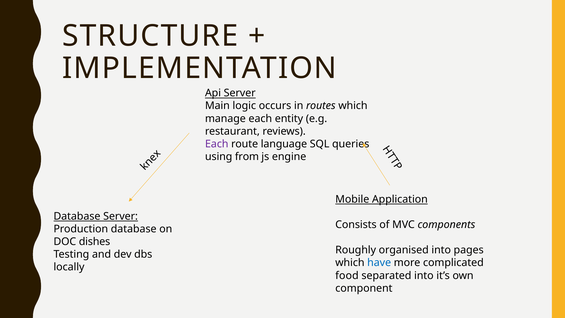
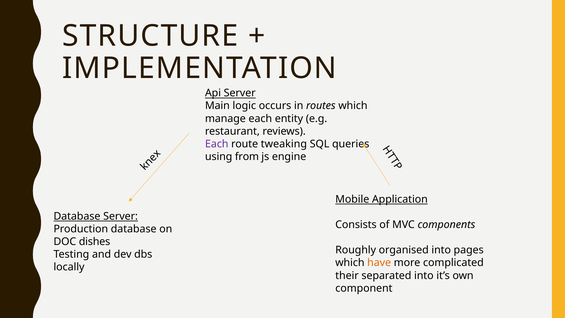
language: language -> tweaking (284, 144)
have colour: blue -> orange (379, 263)
food: food -> their (347, 275)
